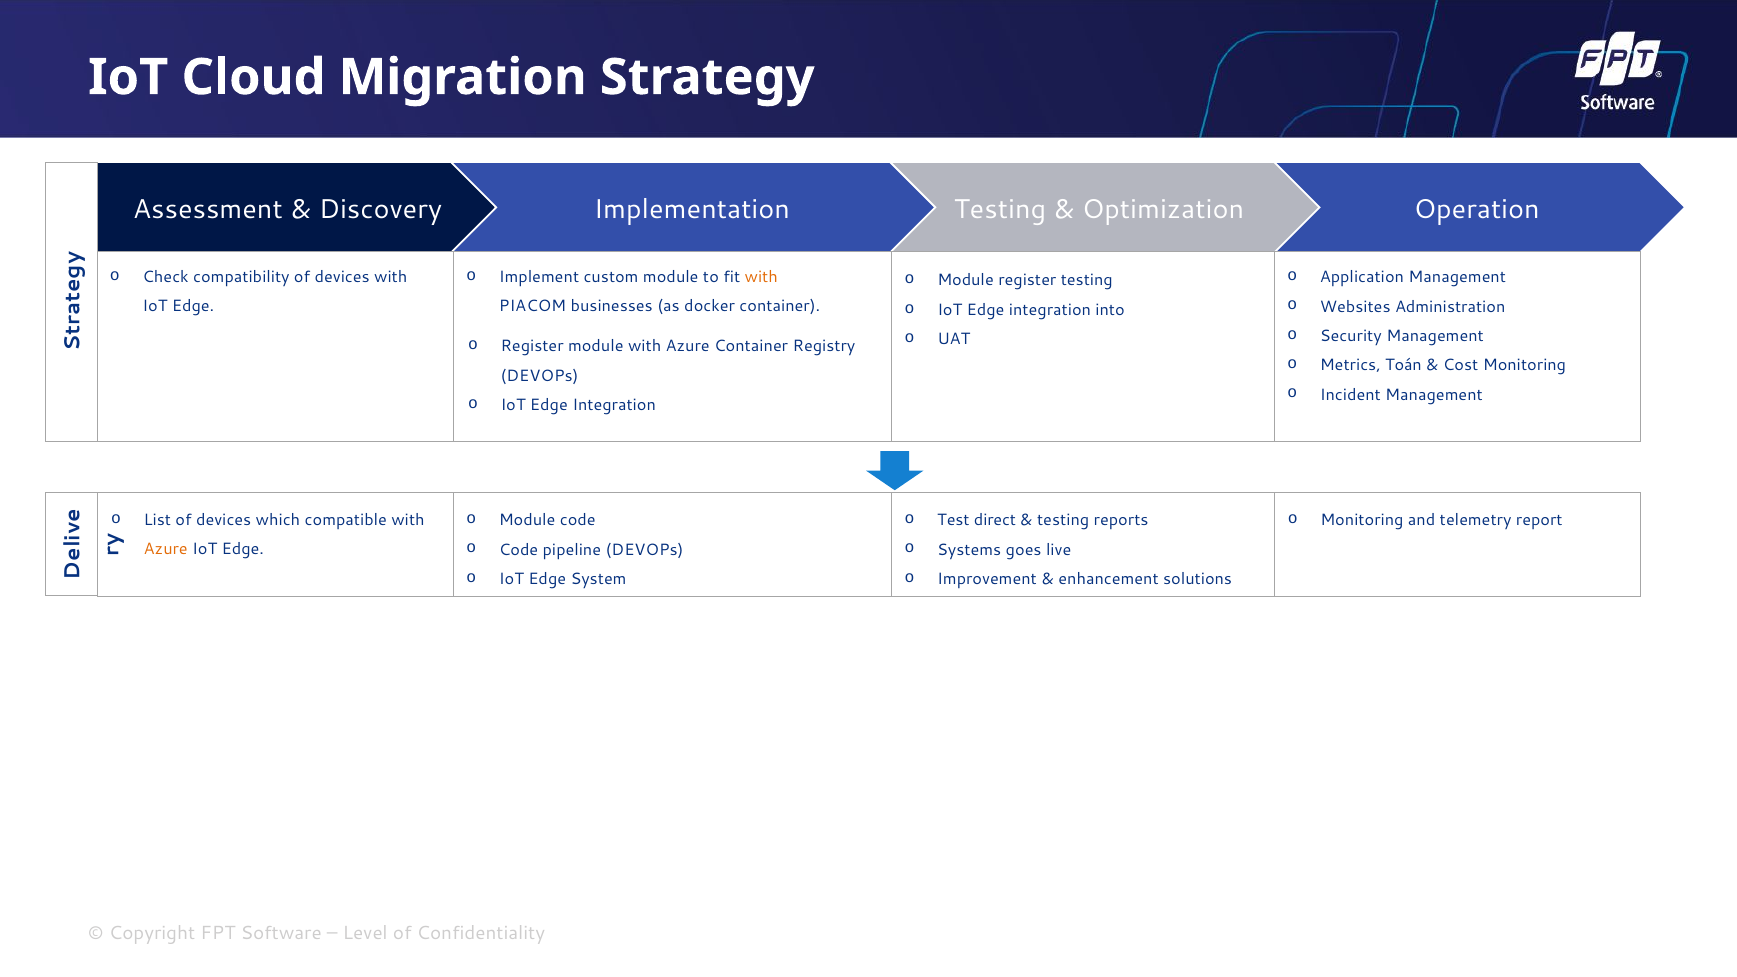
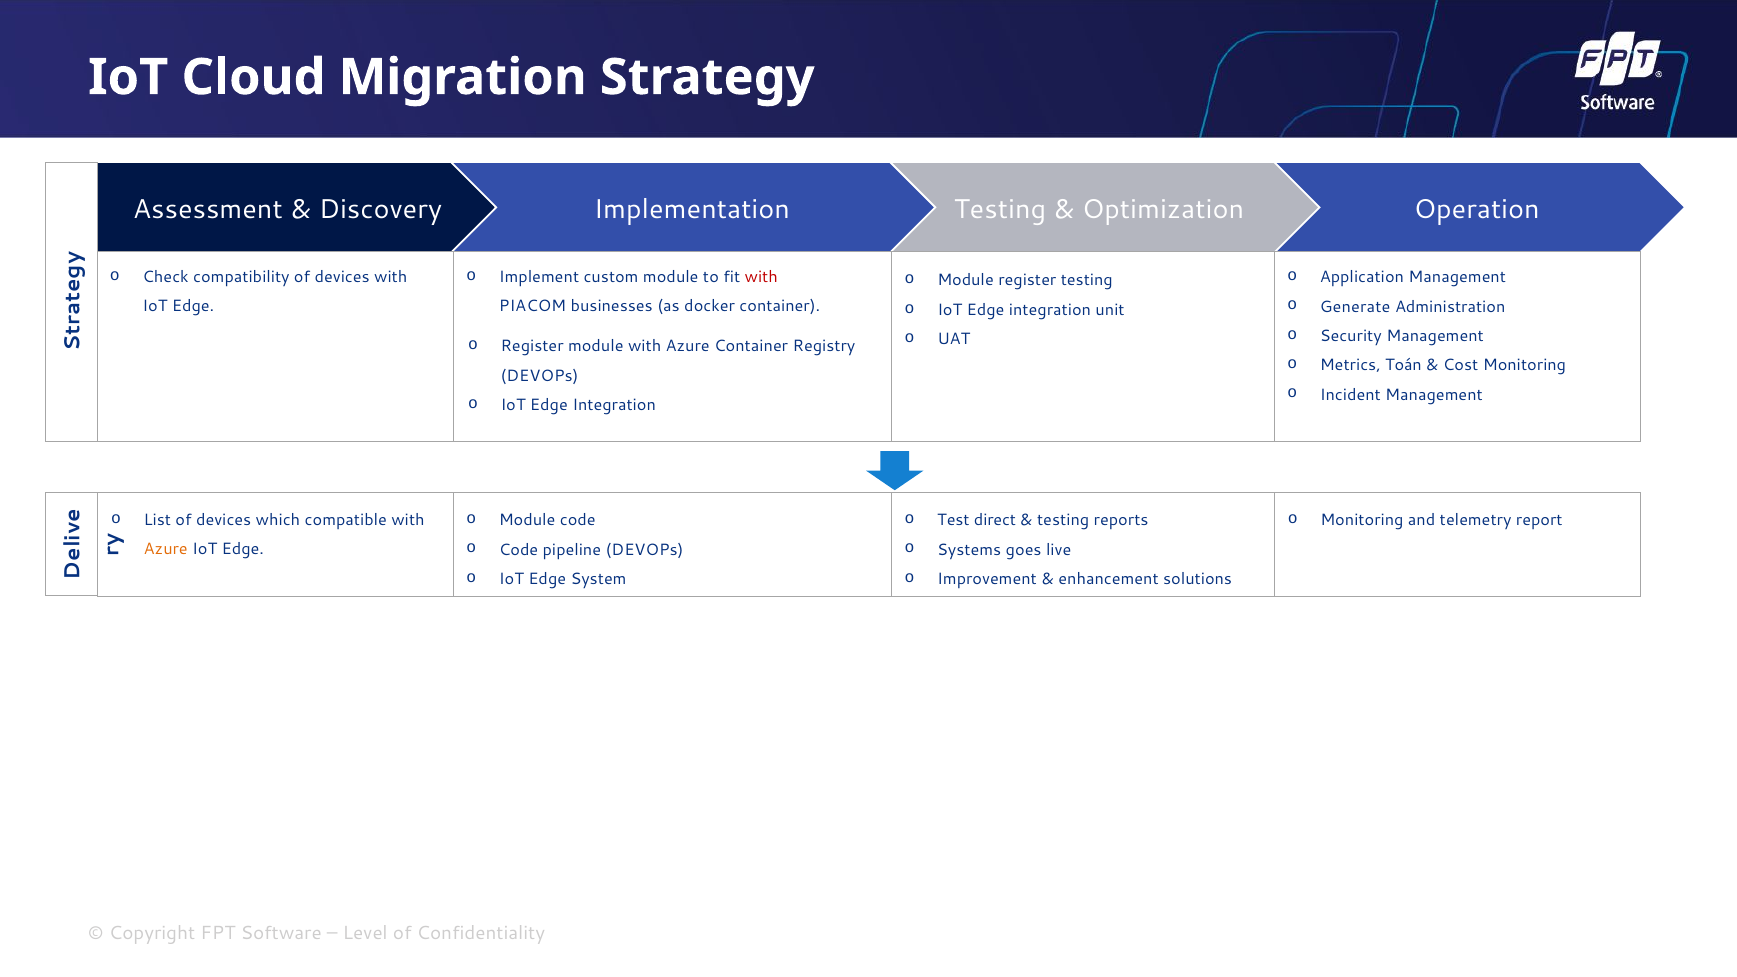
with colour: orange -> red (761, 277)
Websites: Websites -> Generate (1355, 307)
into: into -> unit (1110, 310)
